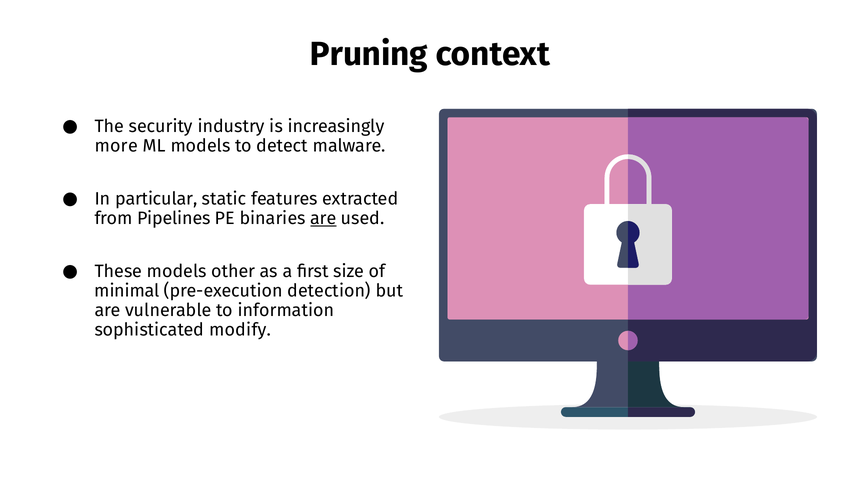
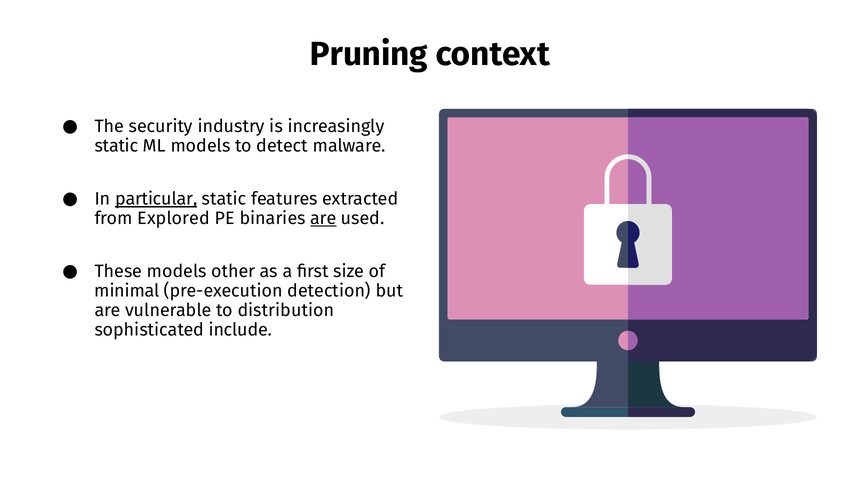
more: more -> static (116, 146)
particular underline: none -> present (156, 199)
Pipelines: Pipelines -> Explored (174, 218)
information: information -> distribution (286, 310)
modify: modify -> include (240, 329)
